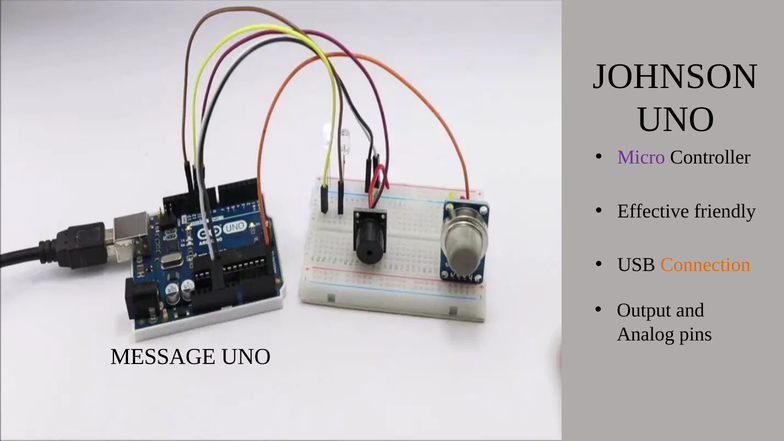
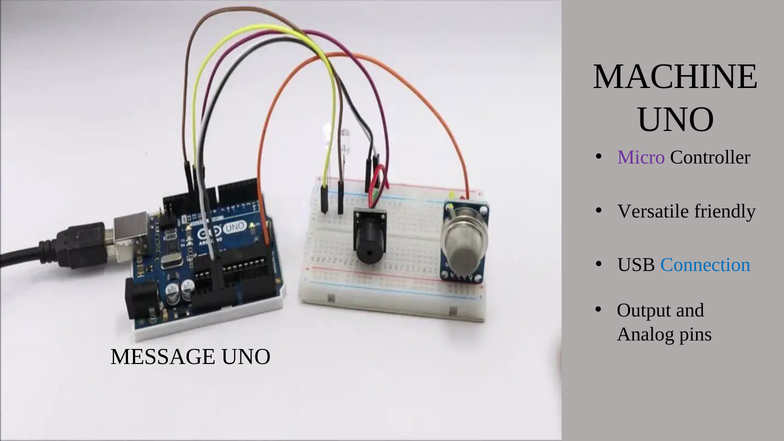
JOHNSON: JOHNSON -> MACHINE (676, 76)
Effective: Effective -> Versatile (653, 211)
Connection colour: orange -> blue (705, 265)
